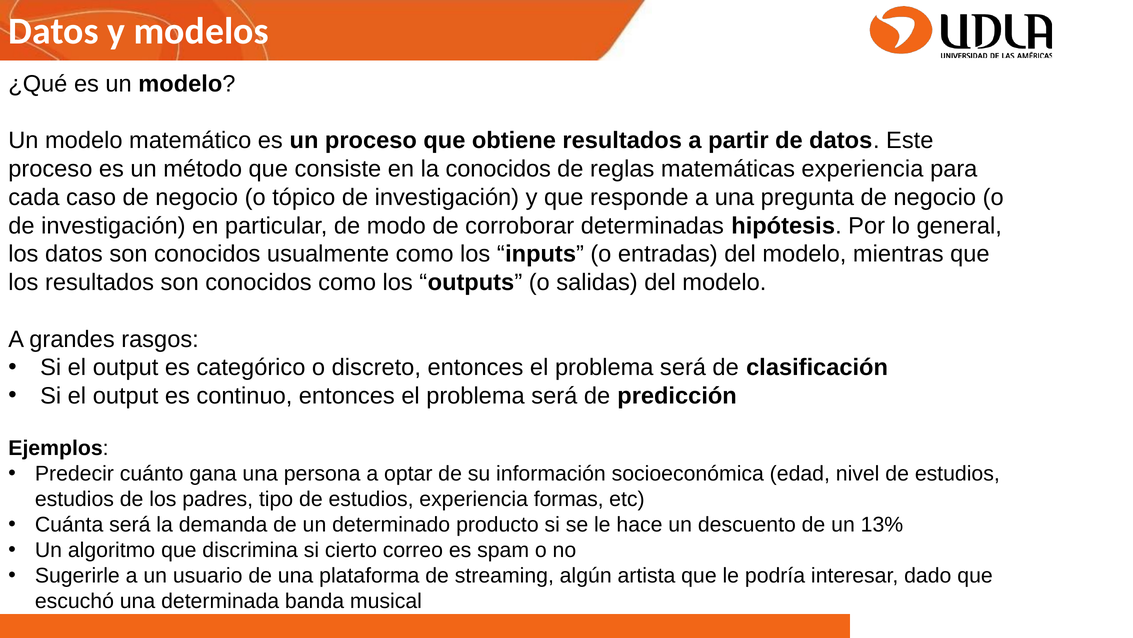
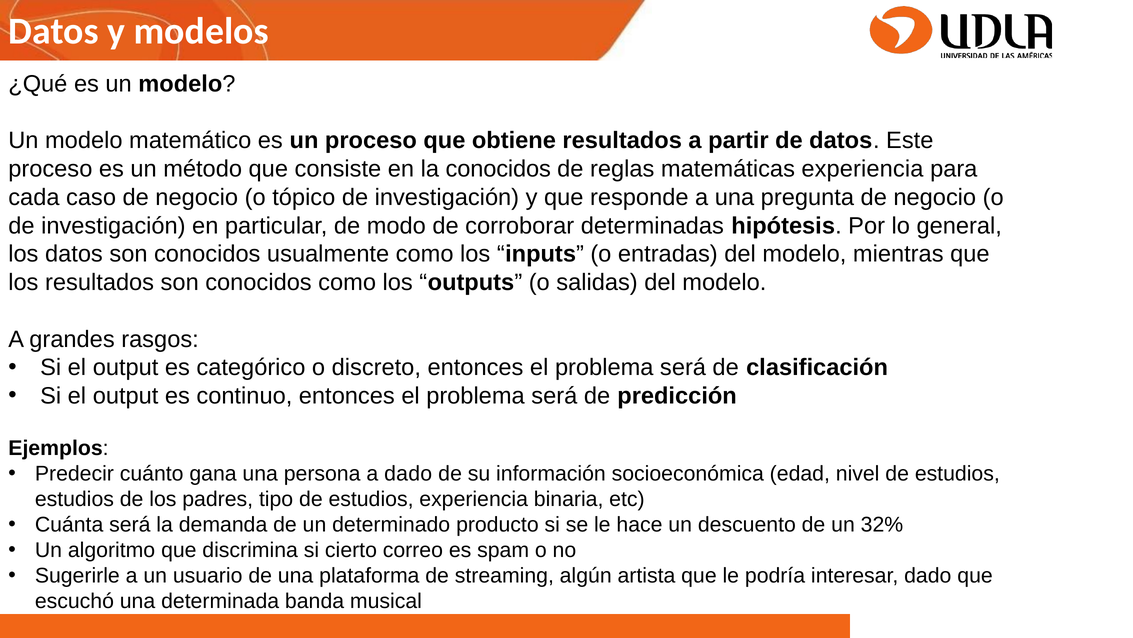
a optar: optar -> dado (408, 473)
formas: formas -> binaria (569, 499)
13%: 13% -> 32% (882, 524)
